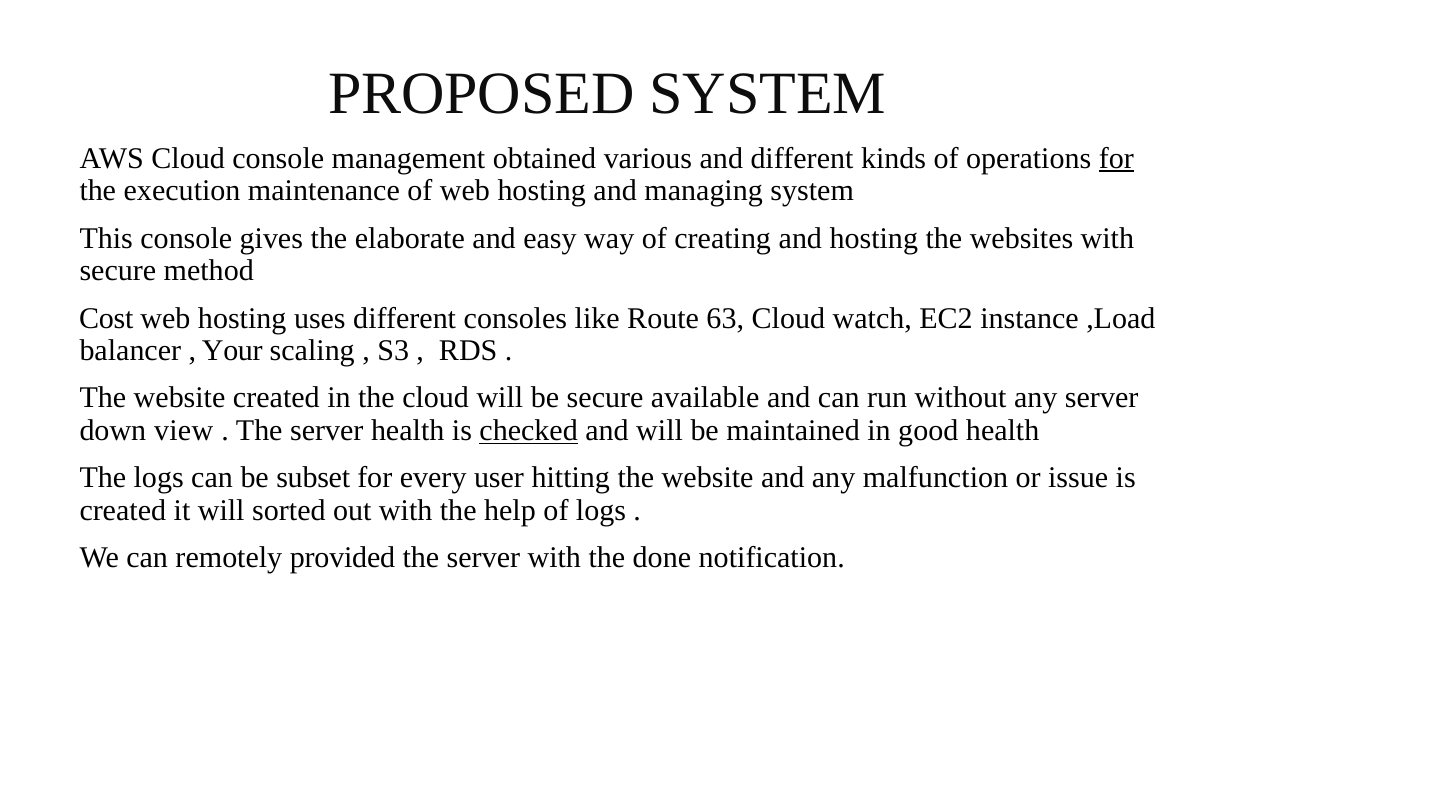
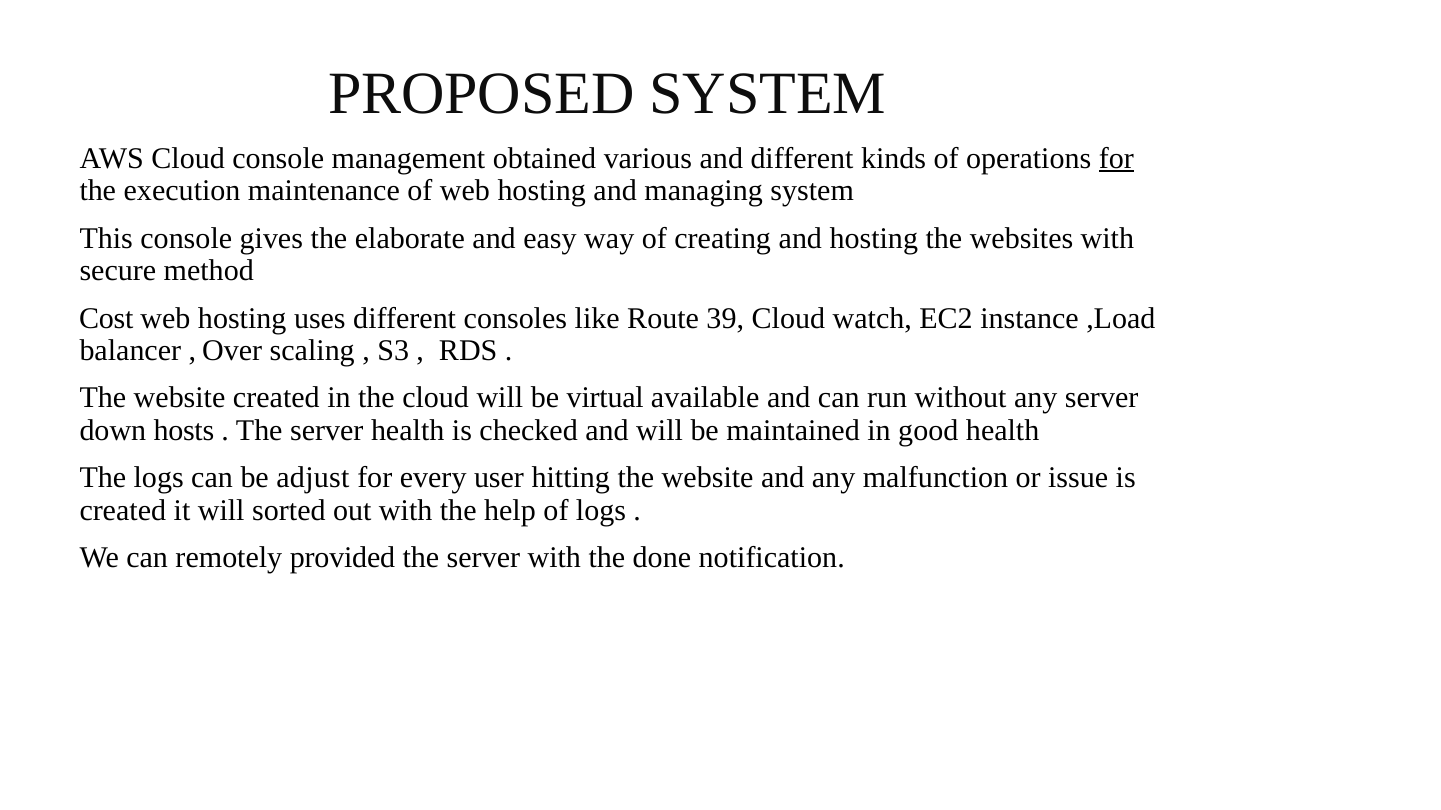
63: 63 -> 39 (725, 318)
Your: Your -> Over (232, 351)
be secure: secure -> virtual (605, 398)
view: view -> hosts (184, 431)
checked underline: present -> none (529, 431)
subset: subset -> adjust (313, 478)
